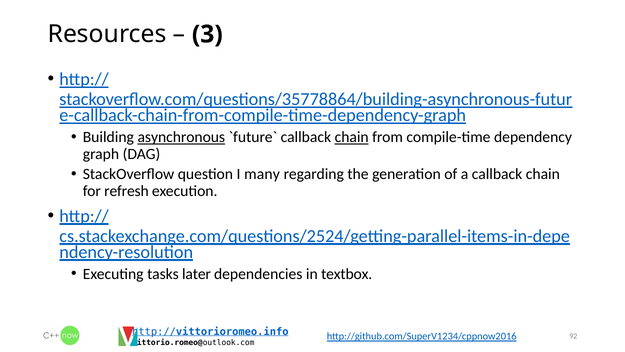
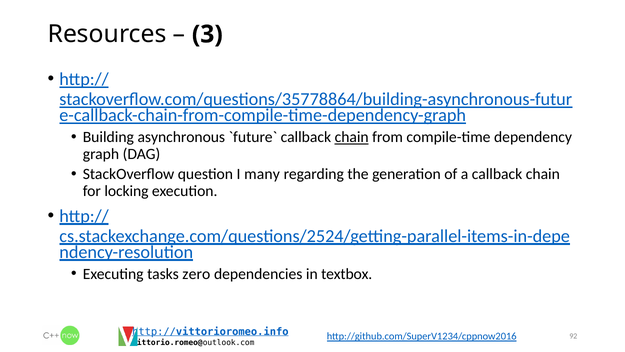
asynchronous underline: present -> none (181, 137)
refresh: refresh -> locking (126, 191)
later: later -> zero (196, 274)
